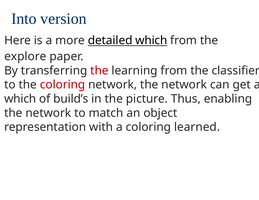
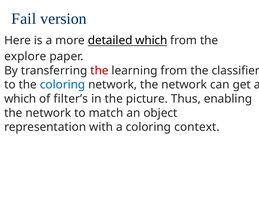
Into: Into -> Fail (24, 19)
coloring colour: red -> blue (63, 85)
build’s: build’s -> filter’s (71, 99)
learned: learned -> context (197, 127)
